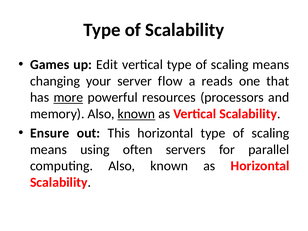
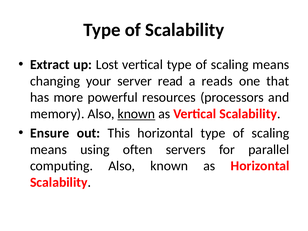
Games: Games -> Extract (50, 65)
Edit: Edit -> Lost (107, 65)
flow: flow -> read (170, 81)
more underline: present -> none (68, 97)
